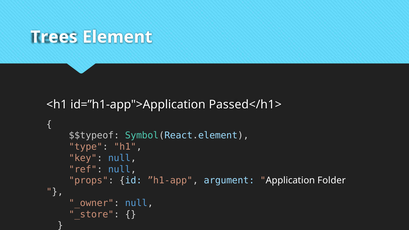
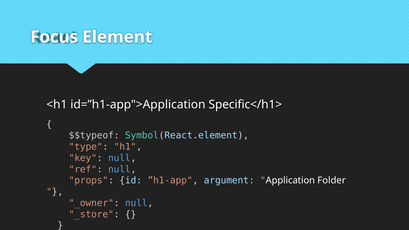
Trees: Trees -> Focus (54, 37)
Passed</h1>: Passed</h1> -> Specific</h1> (245, 105)
